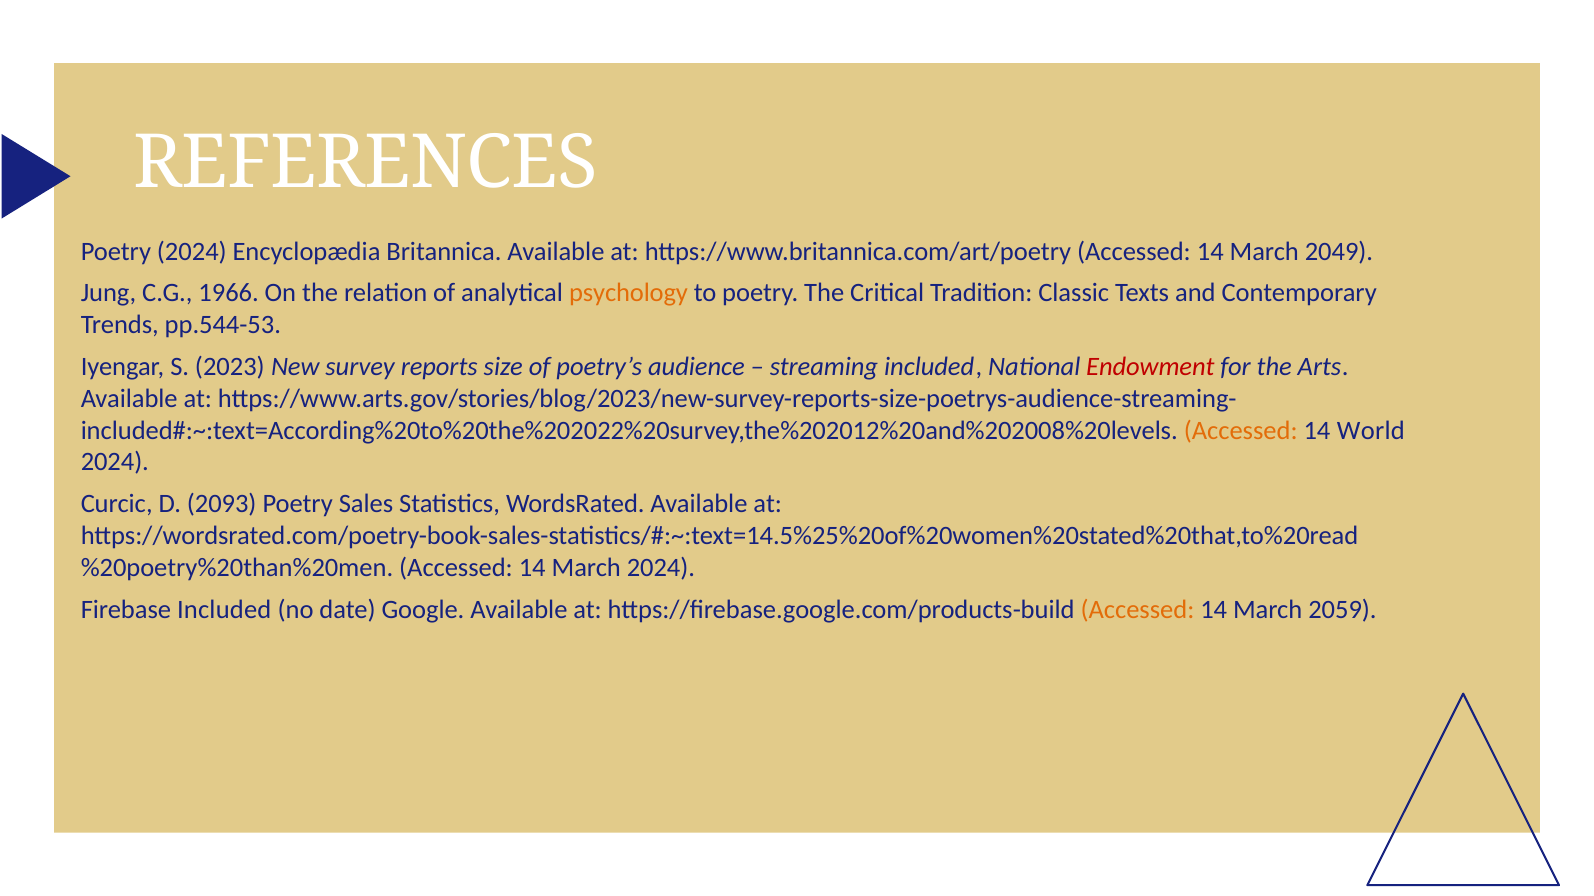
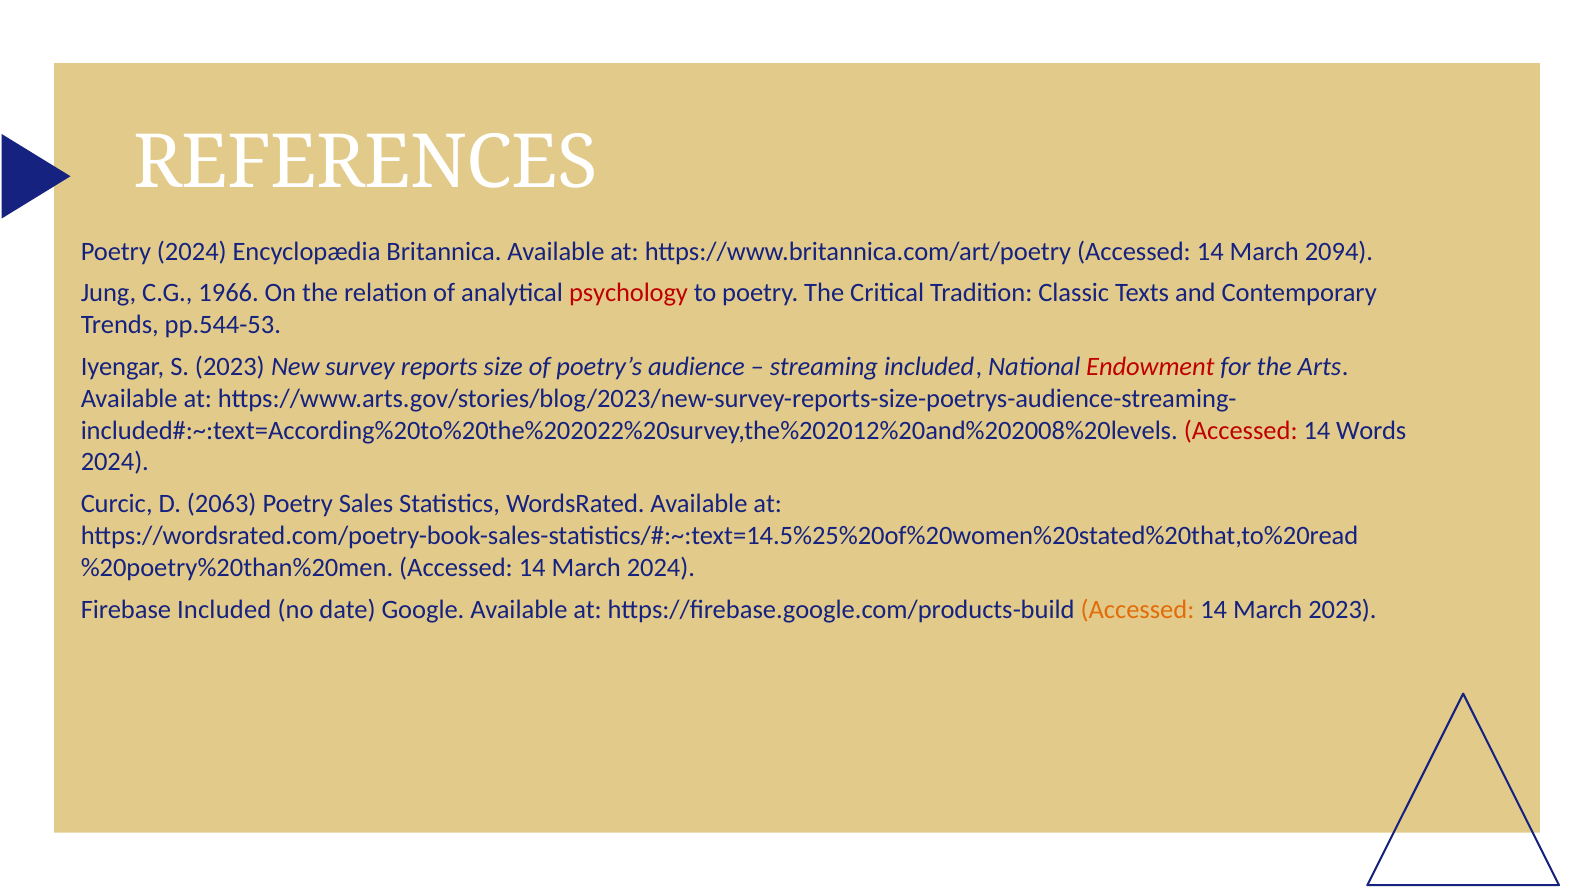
2049: 2049 -> 2094 (1339, 251)
psychology colour: orange -> red (629, 293)
Accessed colour: orange -> red (1241, 431)
World: World -> Words (1371, 431)
2093: 2093 -> 2063 (222, 504)
March 2059: 2059 -> 2023 (1342, 610)
